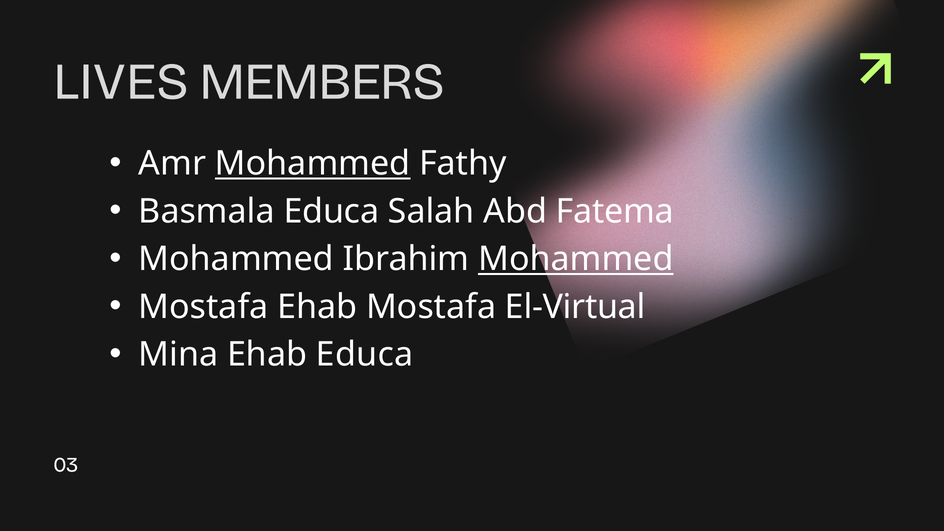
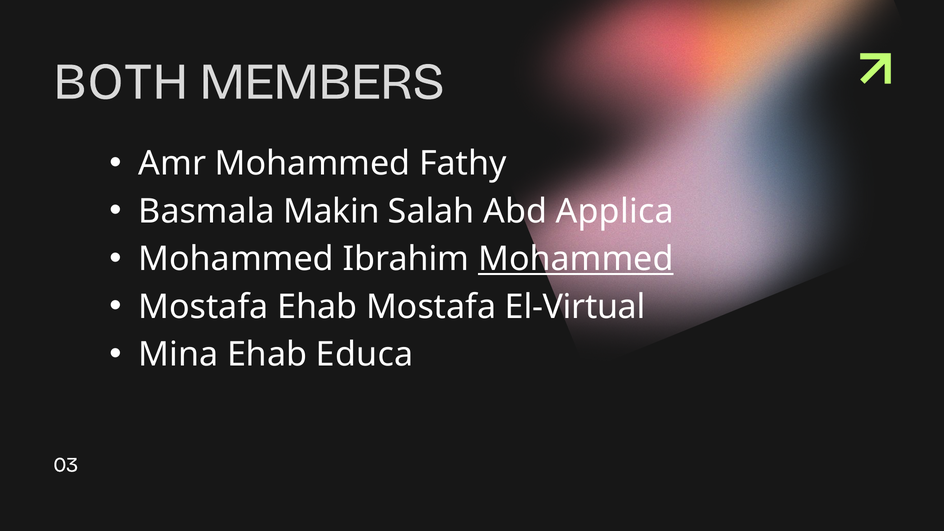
LIVES: LIVES -> BOTH (121, 82)
Mohammed underline: present -> none (313, 164)
Basmala Educa: Educa -> Makin (331, 211)
Fatema: Fatema -> Applica (615, 211)
